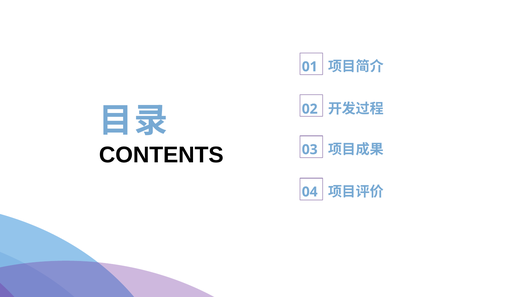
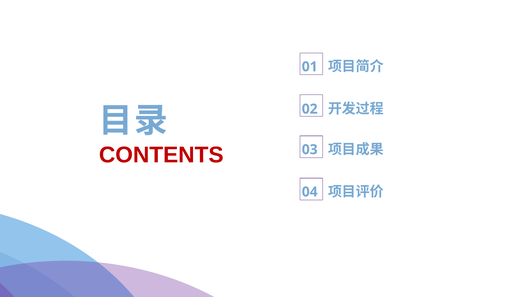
CONTENTS colour: black -> red (161, 155)
